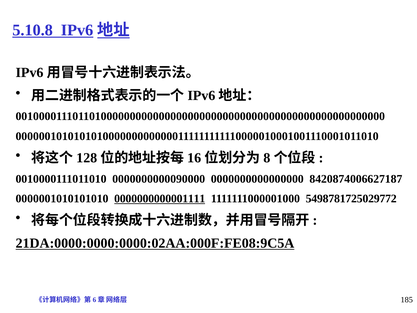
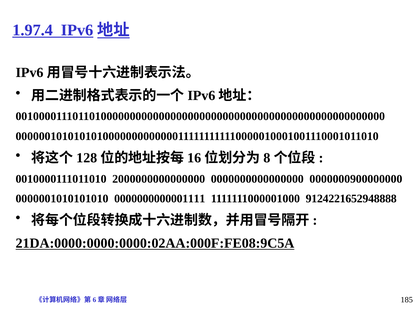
5.10.8: 5.10.8 -> 1.97.4 (33, 30)
0000000000090000: 0000000000090000 -> 2000000000000000 (159, 179)
8420874006627187: 8420874006627187 -> 0000000900000000 (356, 179)
0000000000001111 underline: present -> none (160, 198)
5498781725029772: 5498781725029772 -> 9124221652948888 (351, 198)
